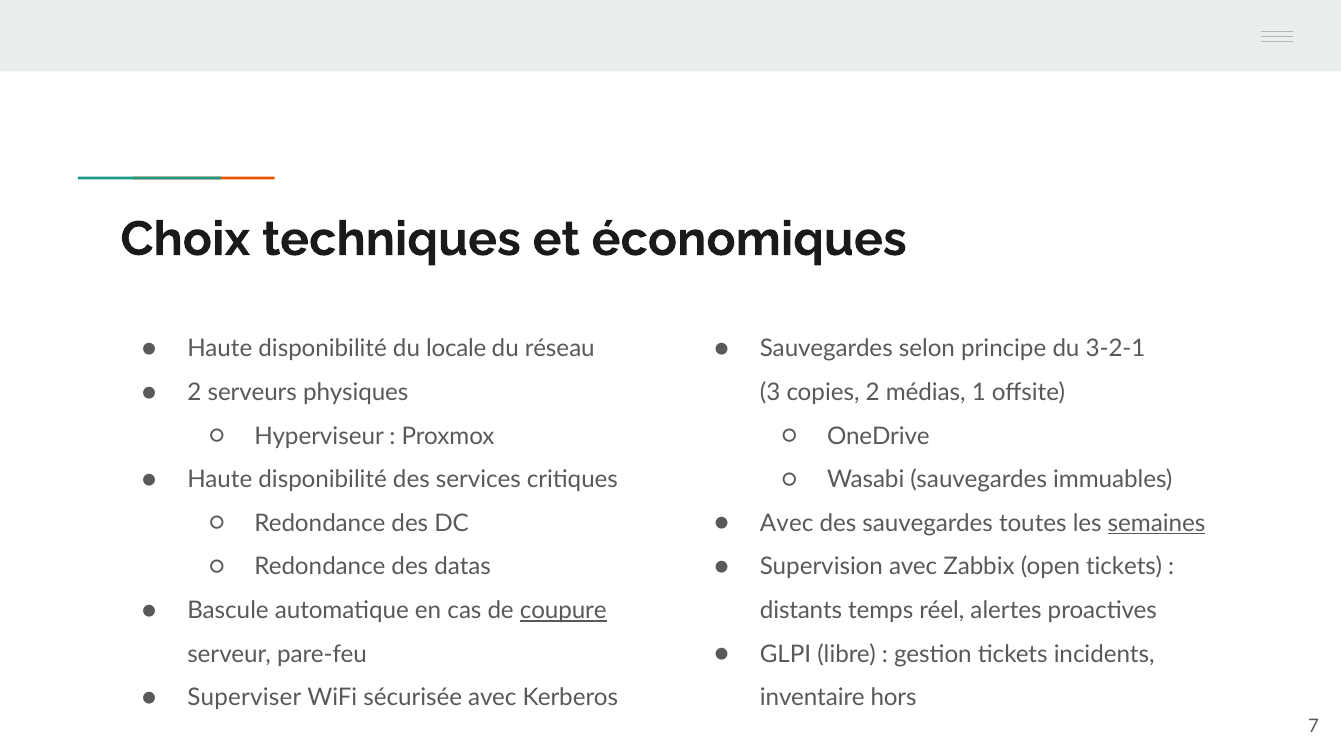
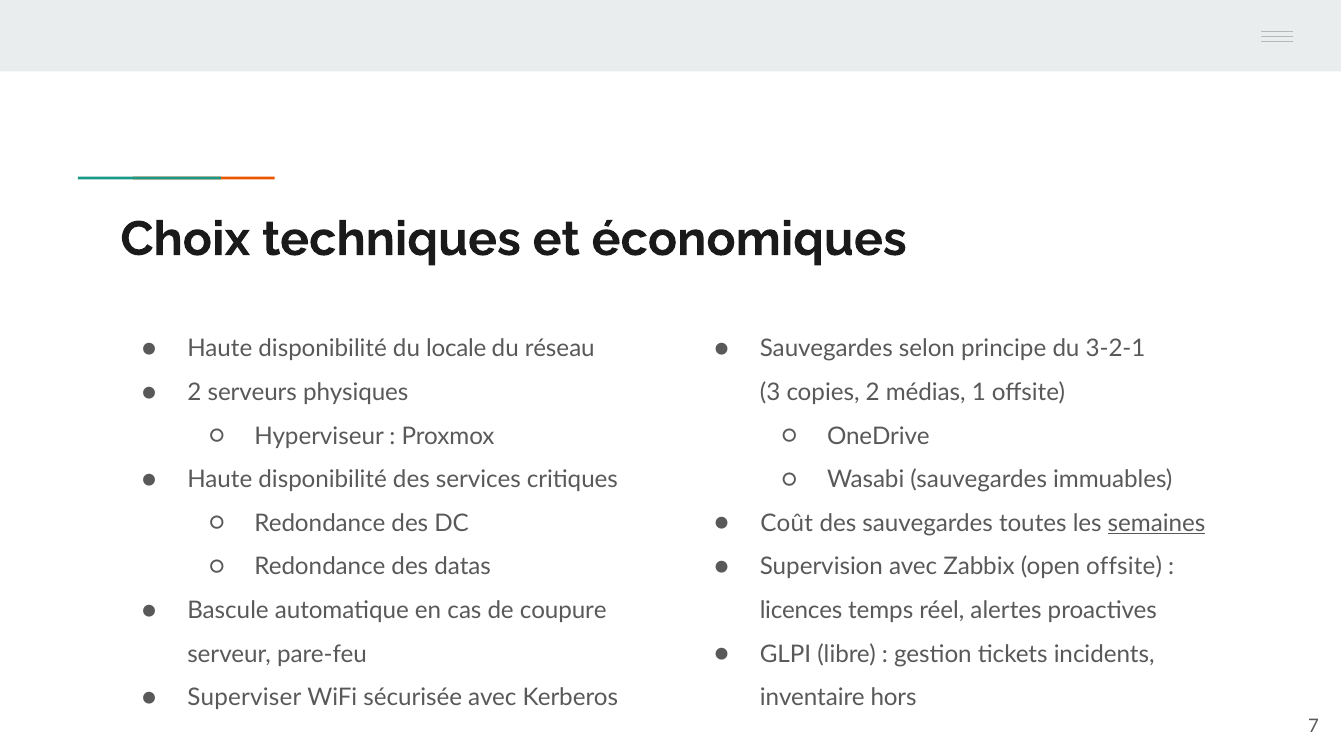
Avec: Avec -> Coût (787, 523)
open tickets: tickets -> offsite (1124, 567)
coupure underline: present -> none (563, 611)
distants: distants -> licences (801, 611)
